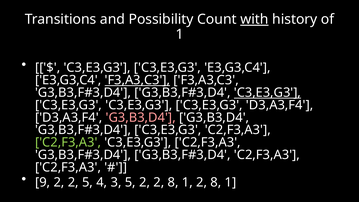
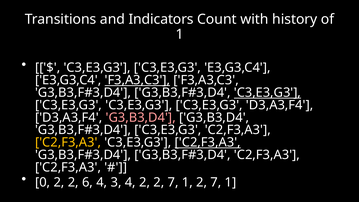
Possibility: Possibility -> Indicators (161, 19)
with underline: present -> none (254, 19)
C2,F3,A3 colour: light green -> yellow (68, 142)
C2,F3,A3 underline: none -> present (208, 142)
9: 9 -> 0 (43, 182)
2 5: 5 -> 6 (87, 182)
3 5: 5 -> 4 (130, 182)
2 2 8: 8 -> 7 (173, 182)
1 2 8: 8 -> 7 (216, 182)
